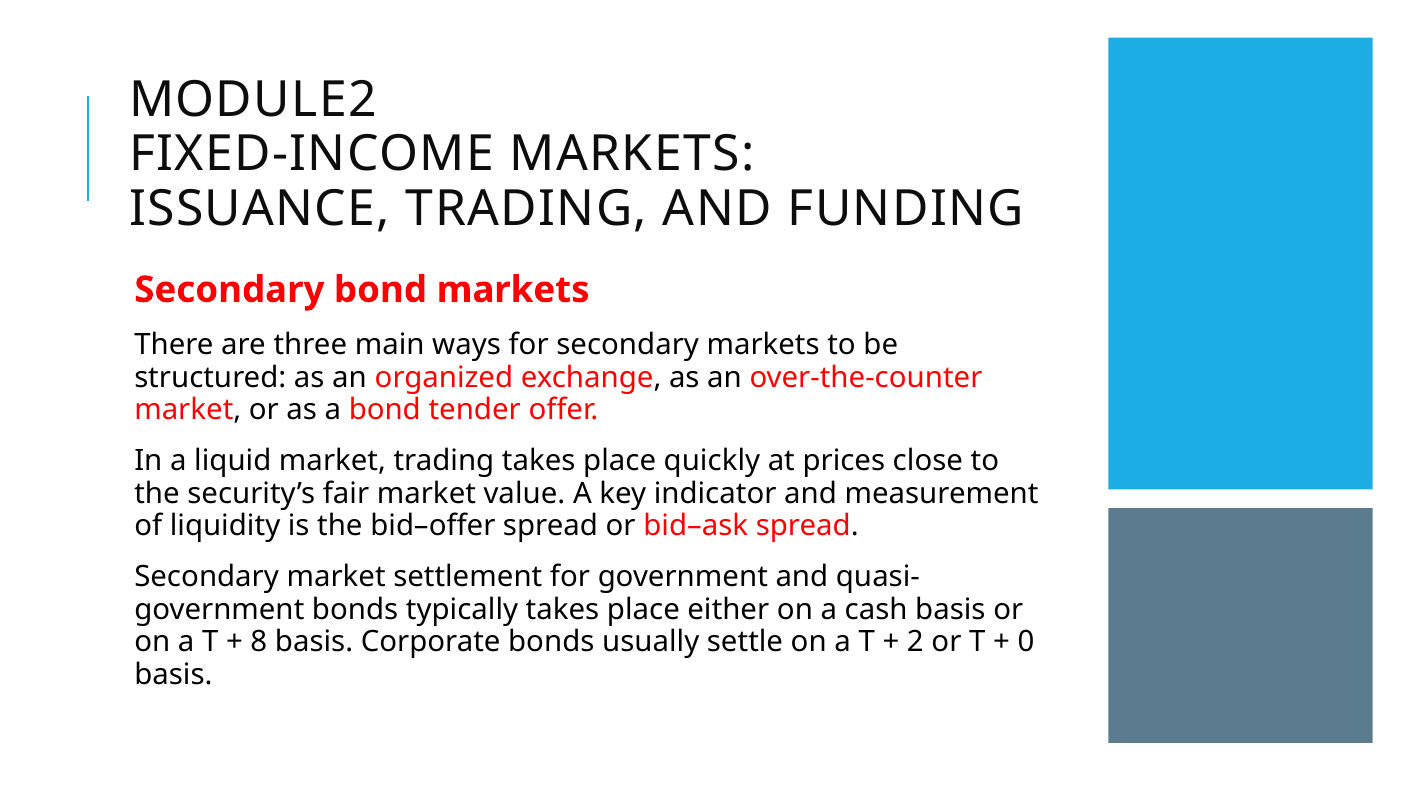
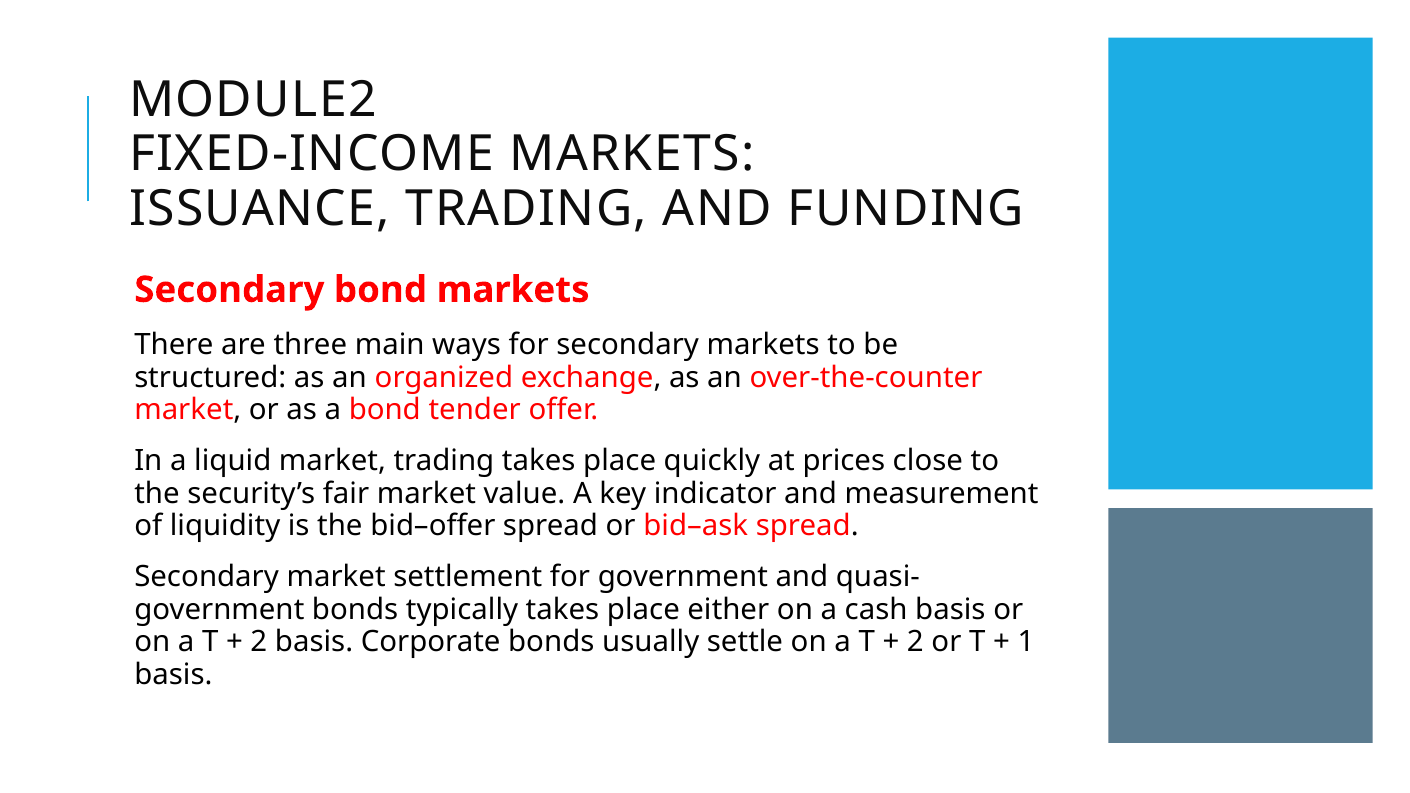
8: 8 -> 2 (259, 642)
0: 0 -> 1 (1026, 642)
